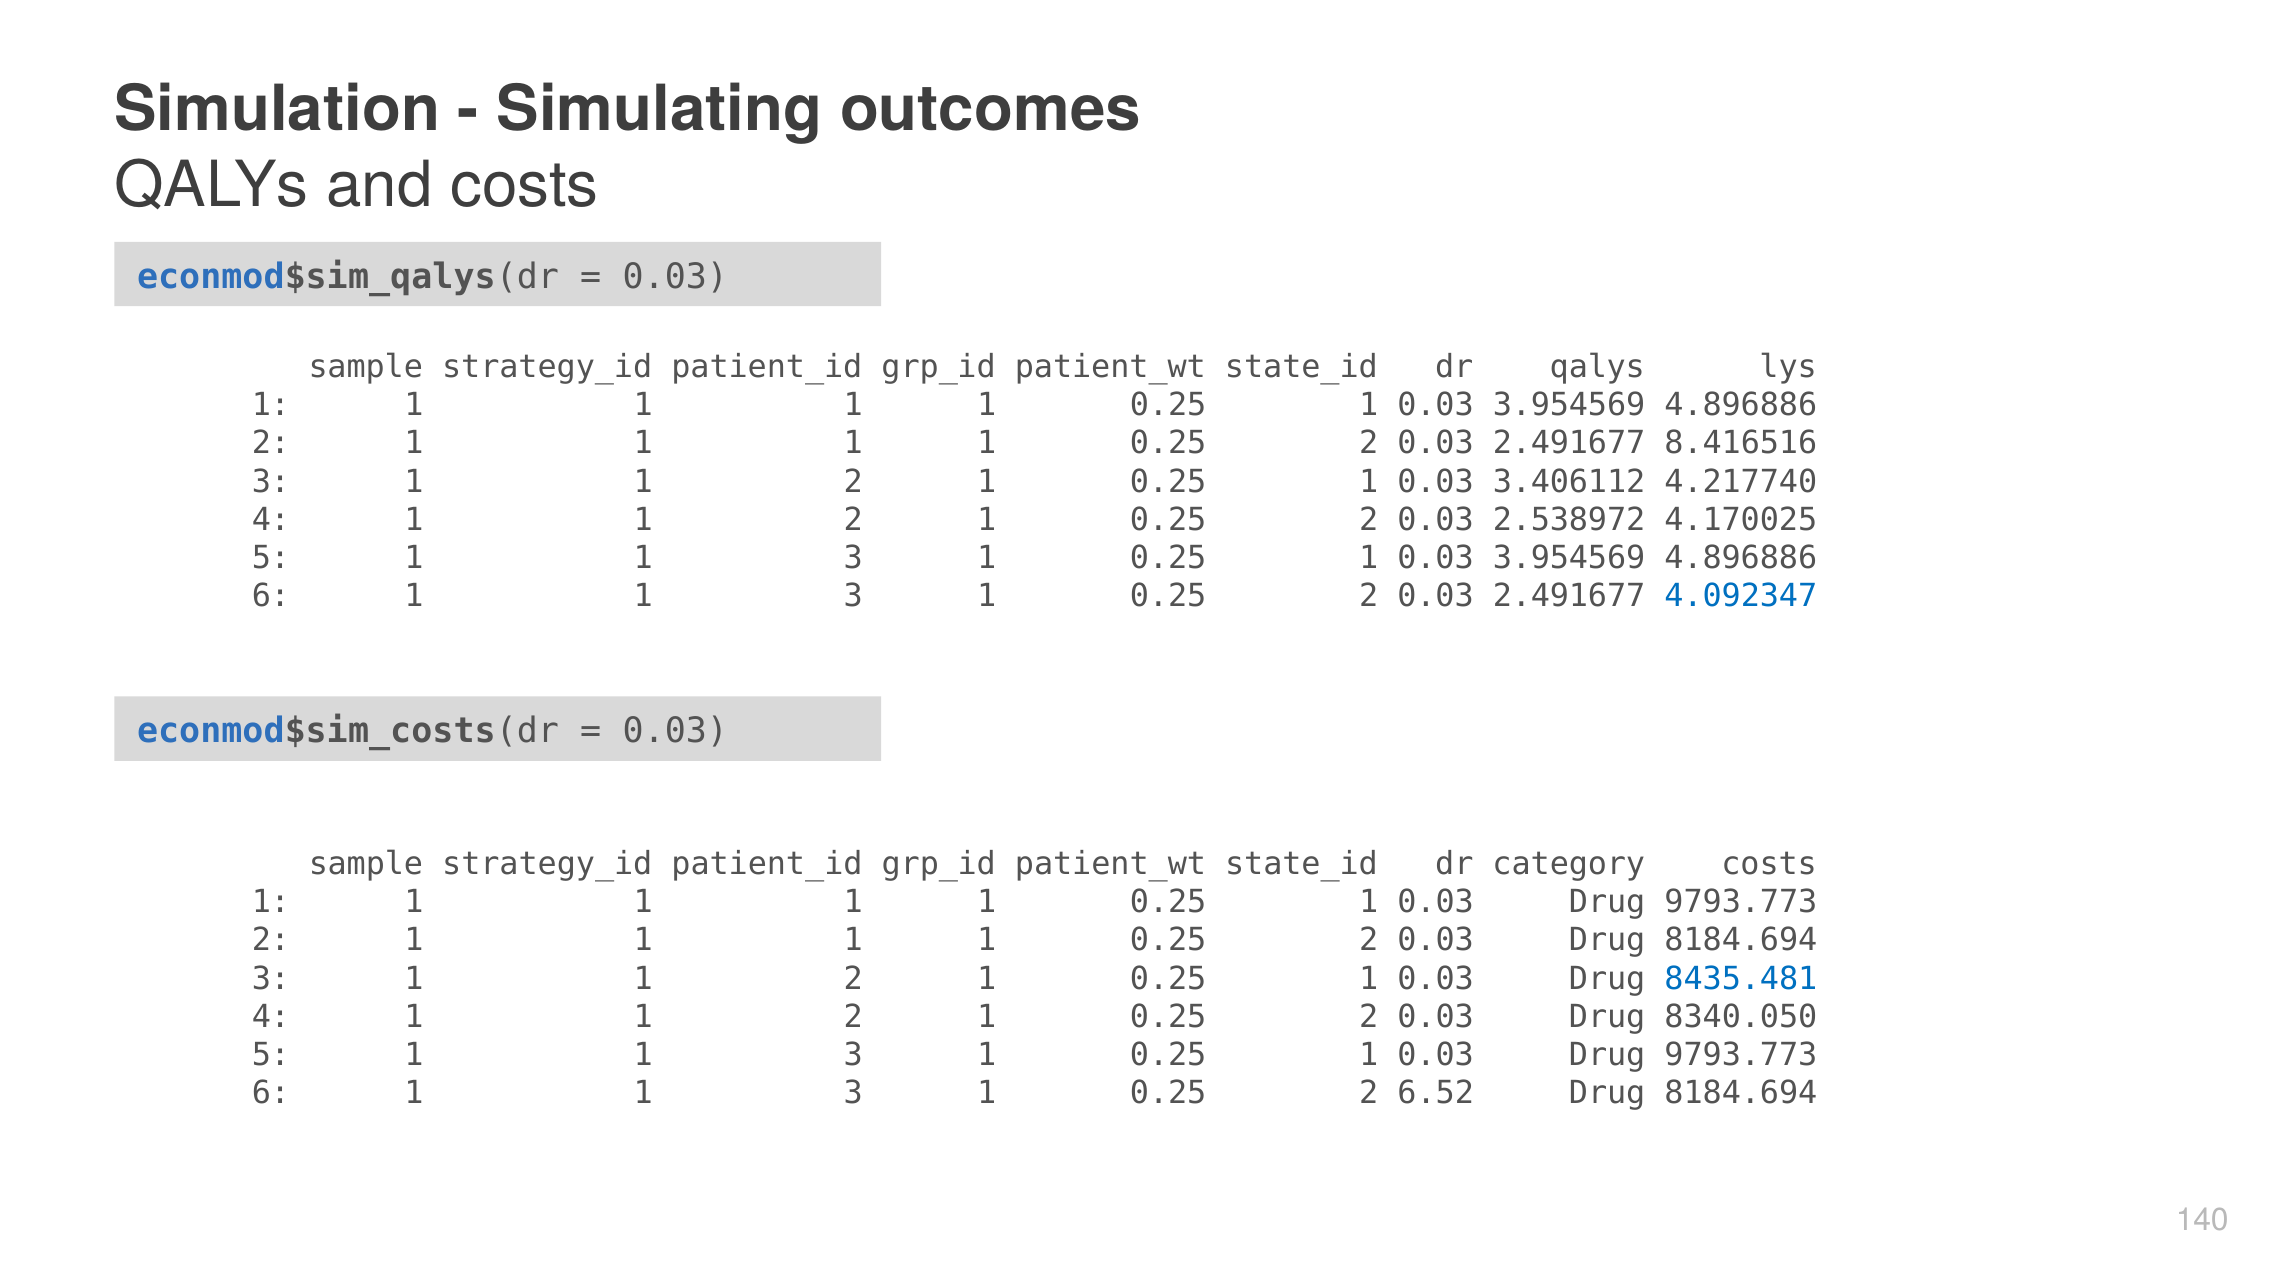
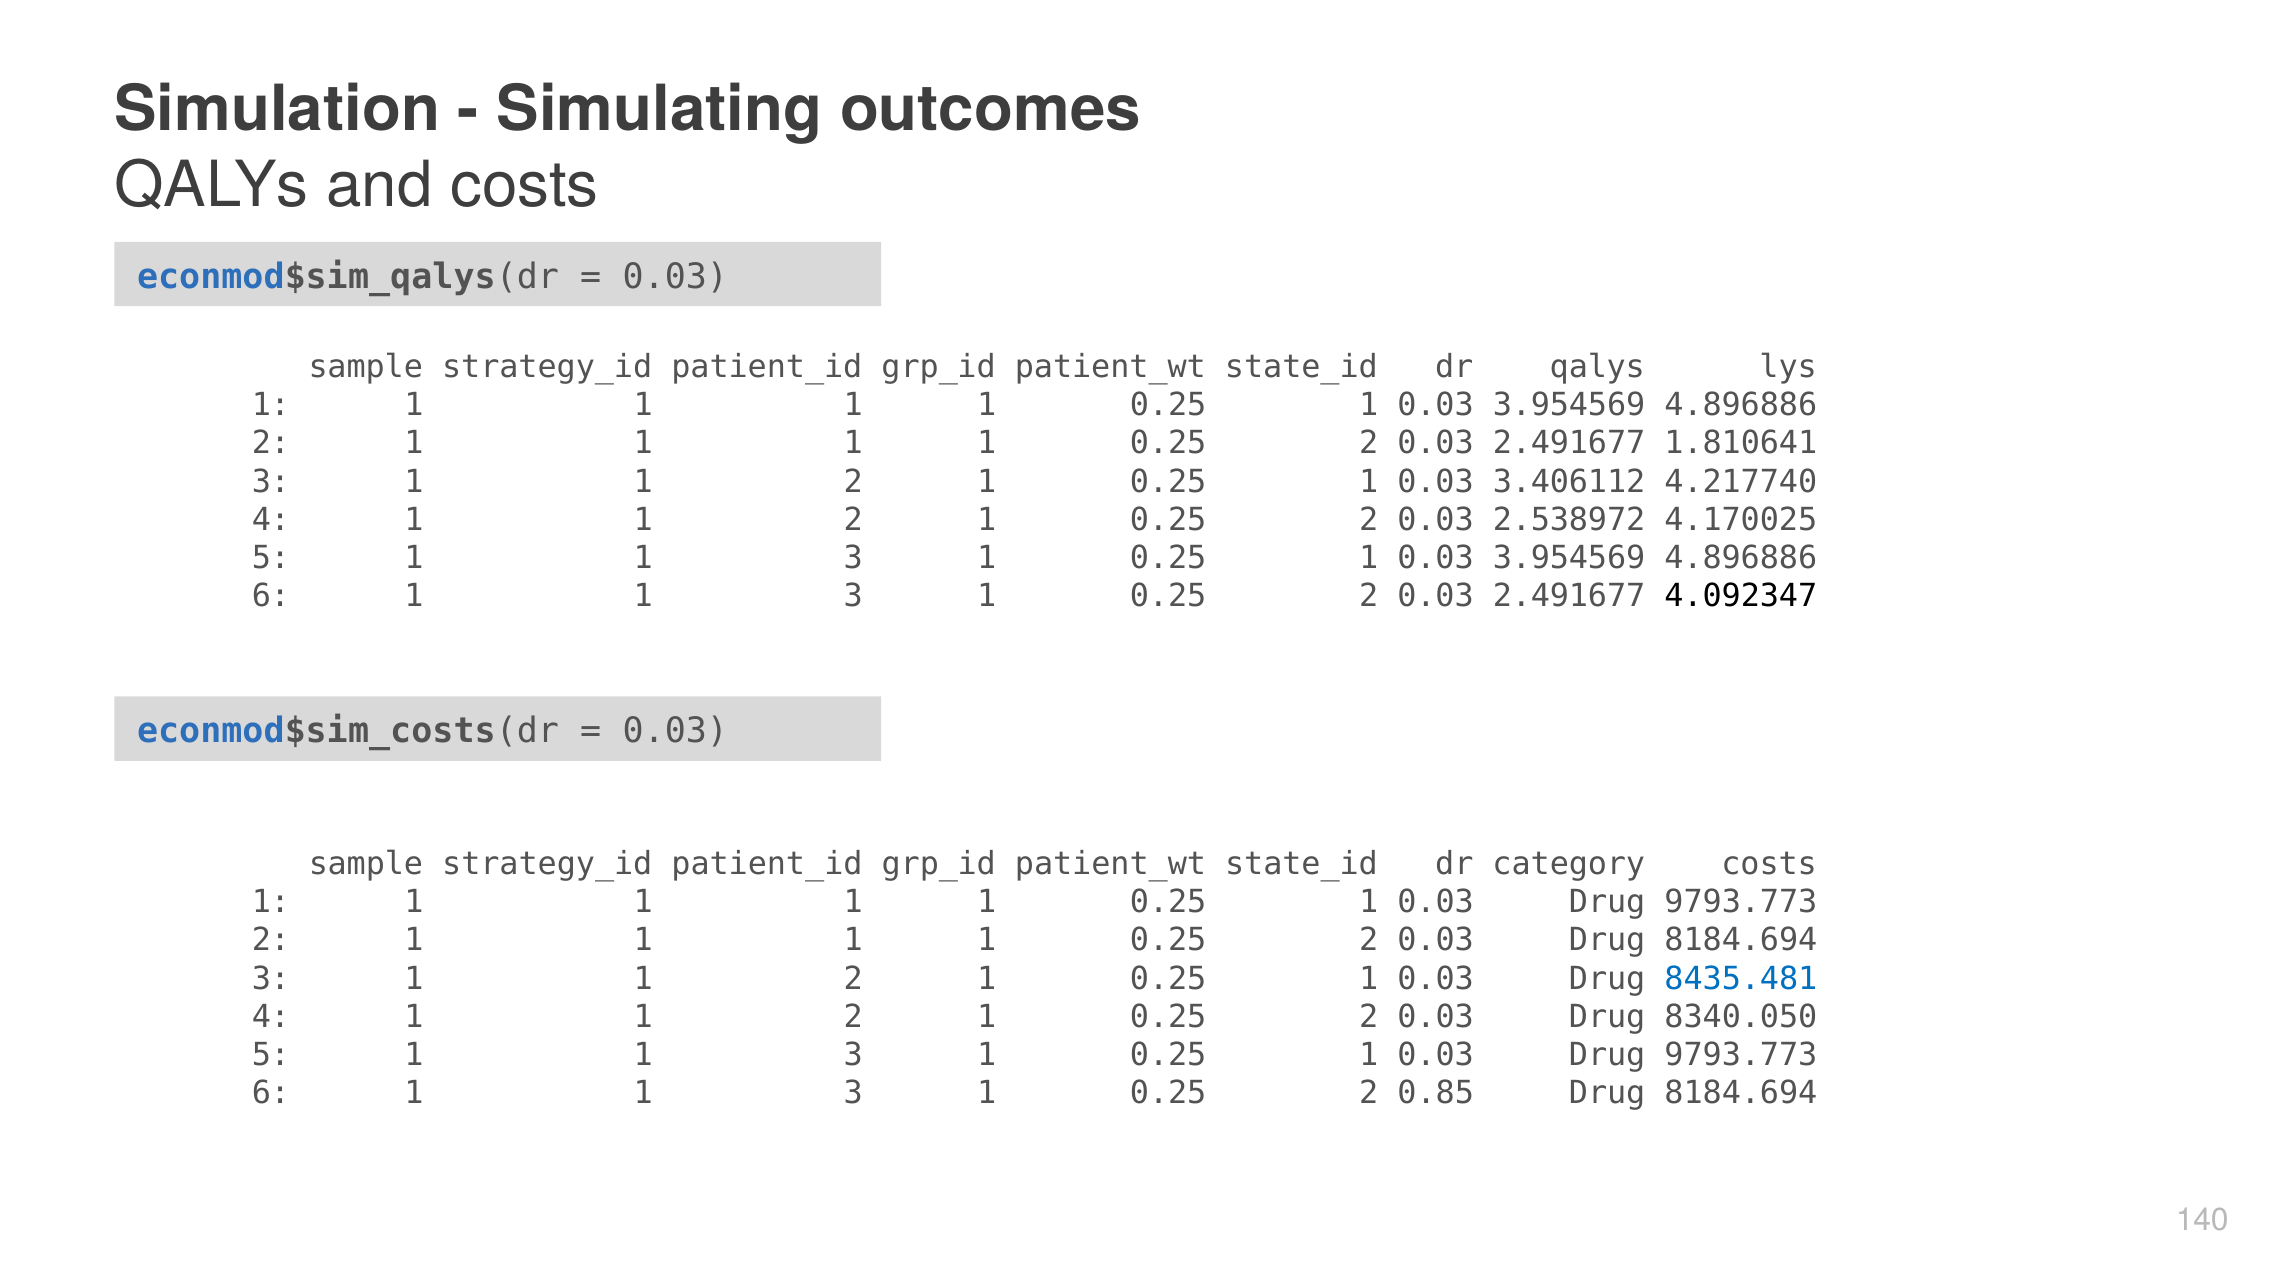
8.416516: 8.416516 -> 1.810641 (1741, 444)
4.092347 colour: blue -> black (1741, 597)
6.52: 6.52 -> 0.85 (1436, 1094)
